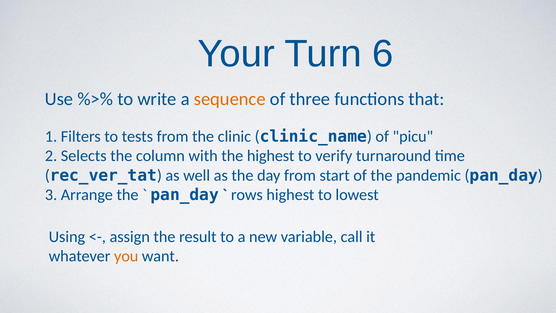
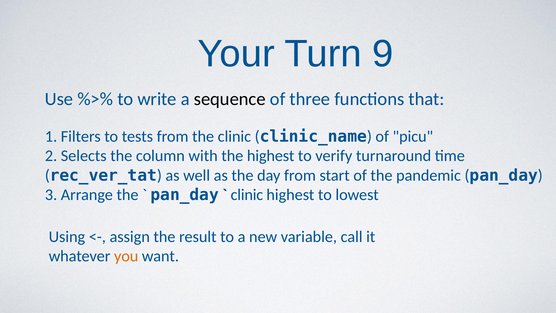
6: 6 -> 9 (383, 54)
sequence colour: orange -> black (230, 99)
rows: rows -> clinic (247, 195)
